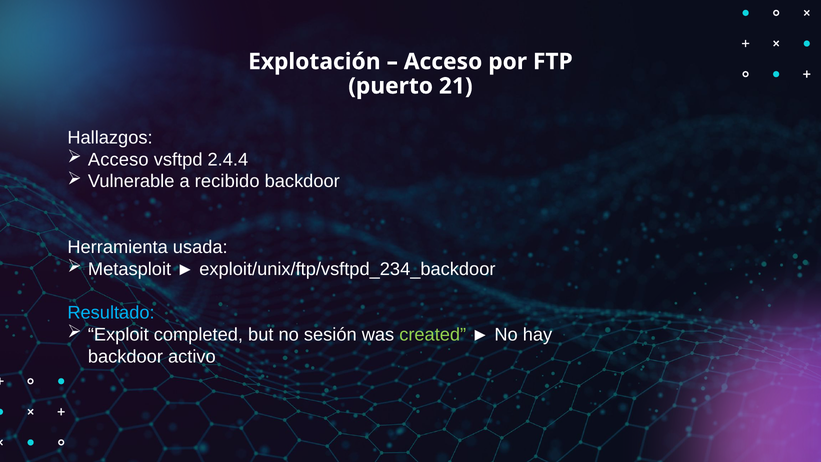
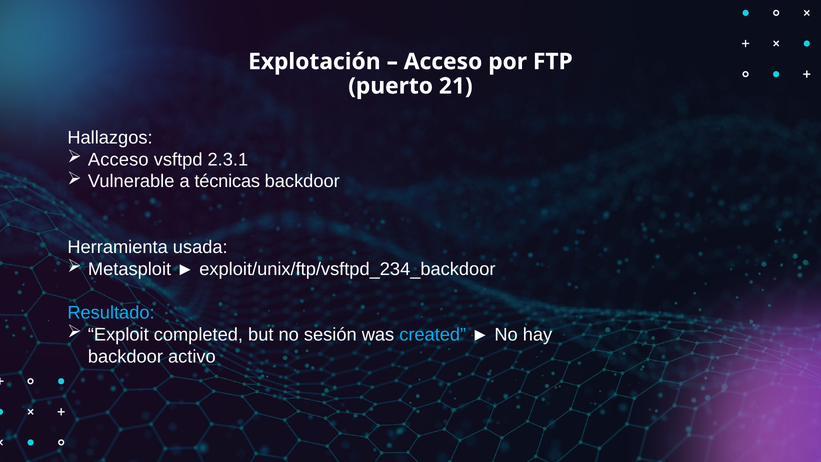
2.4.4: 2.4.4 -> 2.3.1 (228, 159)
recibido: recibido -> técnicas (227, 181)
created colour: light green -> light blue (433, 335)
